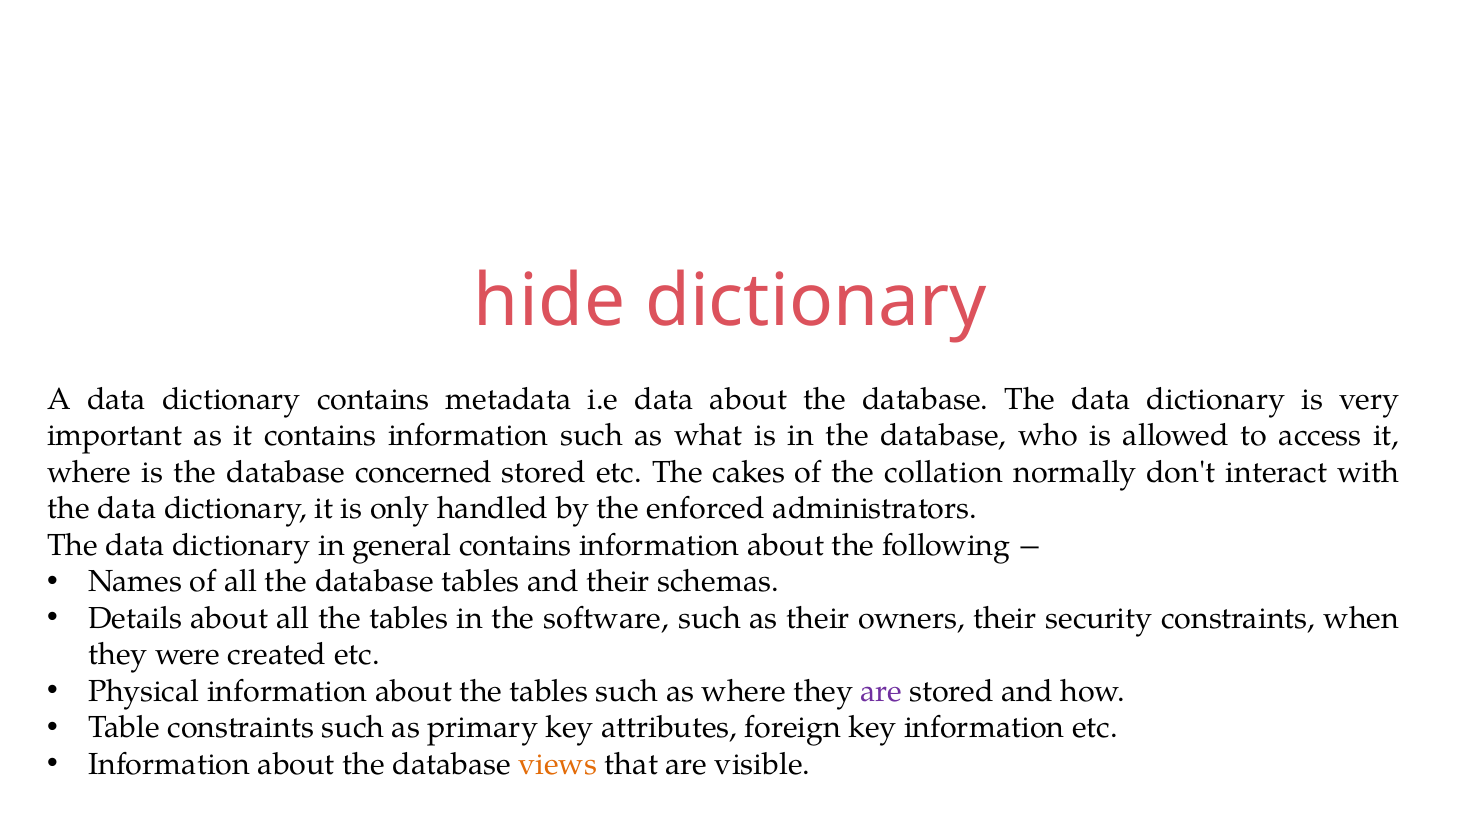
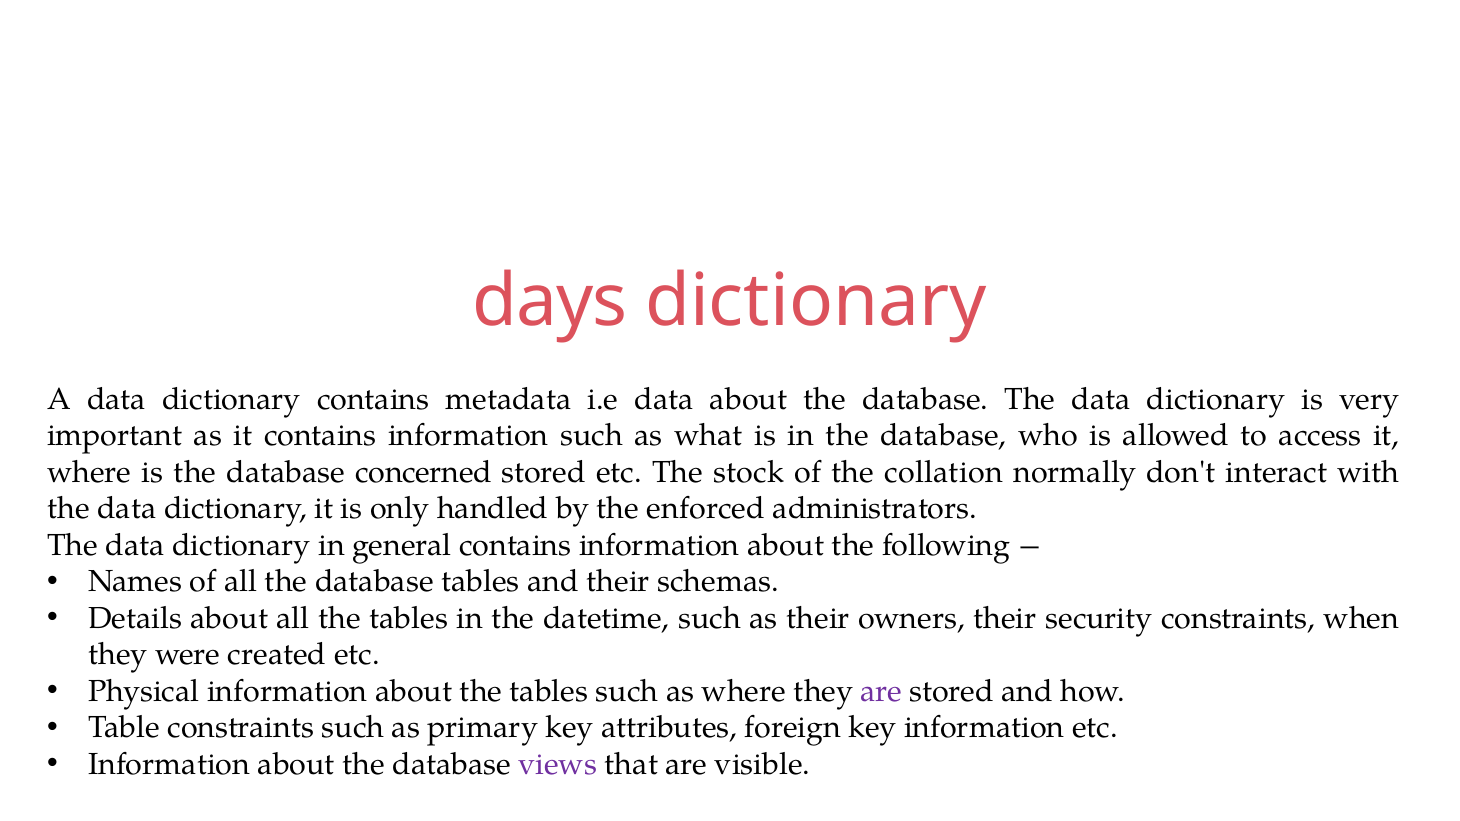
hide: hide -> days (550, 301)
cakes: cakes -> stock (749, 472)
software: software -> datetime (606, 618)
views colour: orange -> purple (558, 764)
